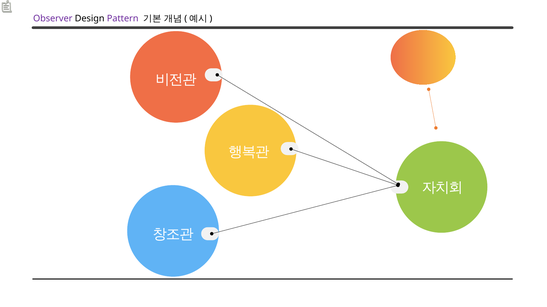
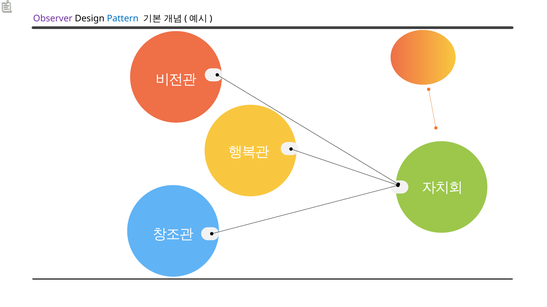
Pattern colour: purple -> blue (123, 18)
